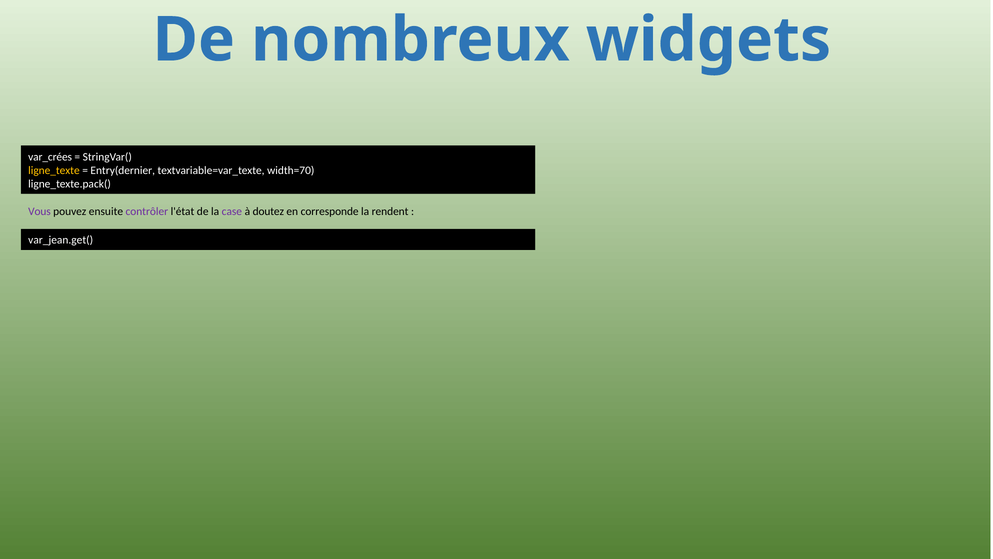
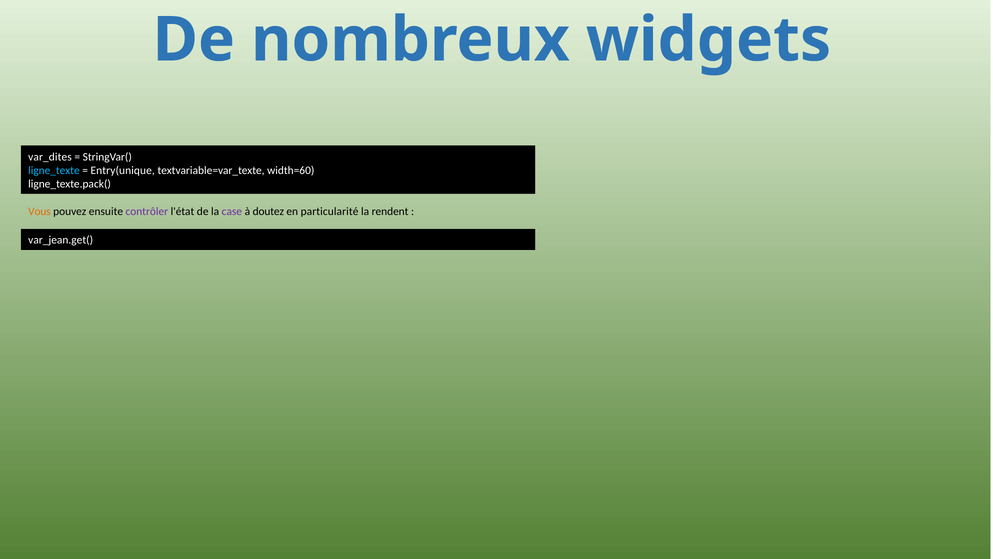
var_crées: var_crées -> var_dites (50, 157)
ligne_texte colour: yellow -> light blue (54, 170)
Entry(dernier: Entry(dernier -> Entry(unique (123, 170)
width=70: width=70 -> width=60 (291, 170)
Vous colour: purple -> orange (40, 211)
corresponde: corresponde -> particularité (330, 211)
